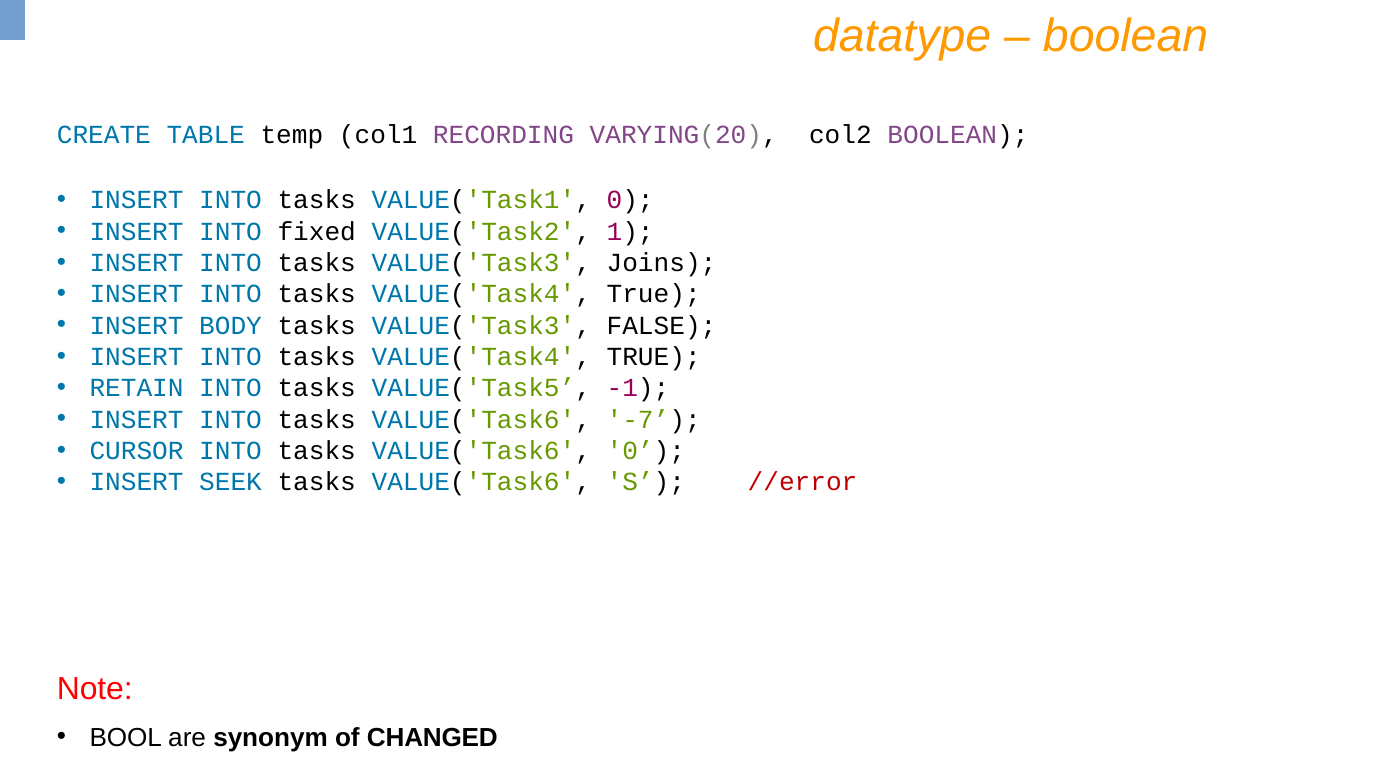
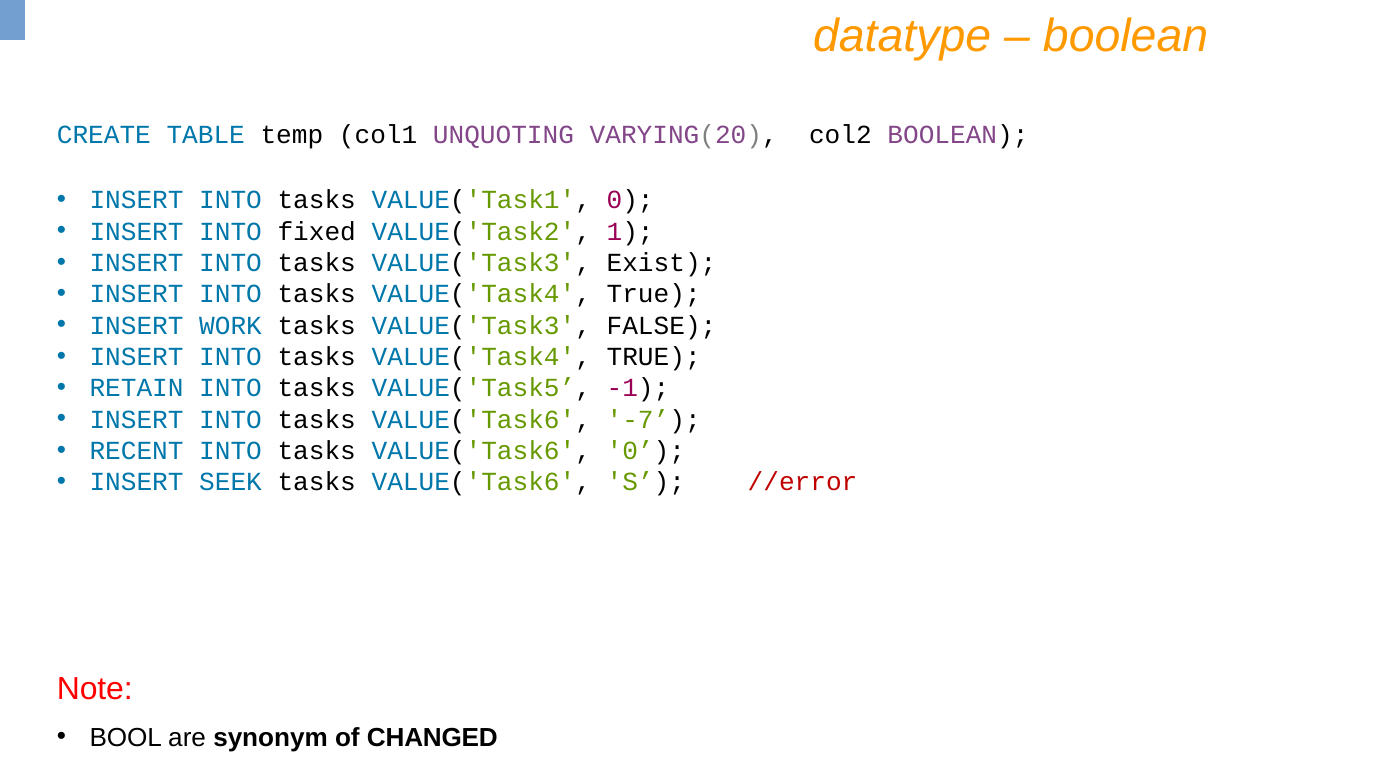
RECORDING: RECORDING -> UNQUOTING (503, 135)
Joins: Joins -> Exist (661, 263)
BODY: BODY -> WORK (231, 326)
CURSOR: CURSOR -> RECENT (137, 451)
